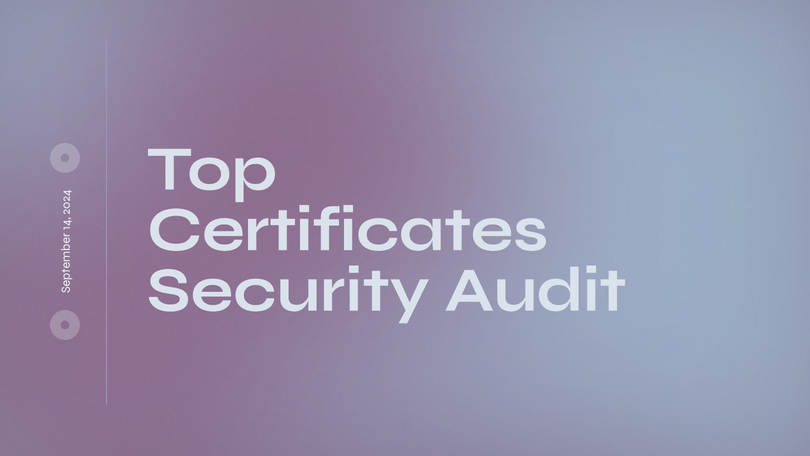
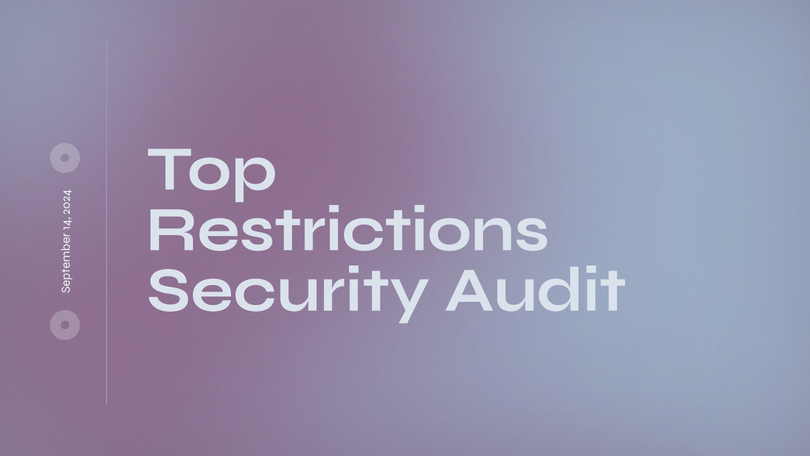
Certificates: Certificates -> Restrictions (348, 229)
